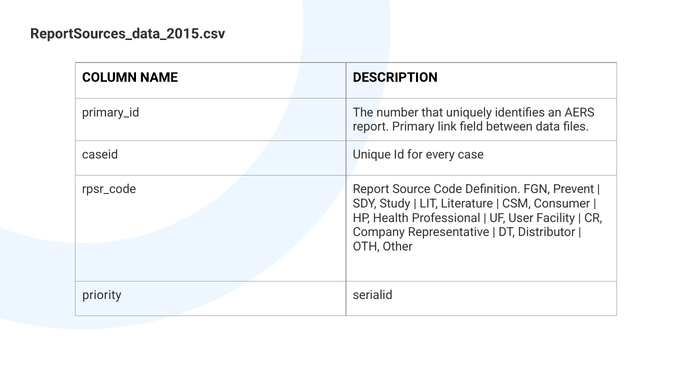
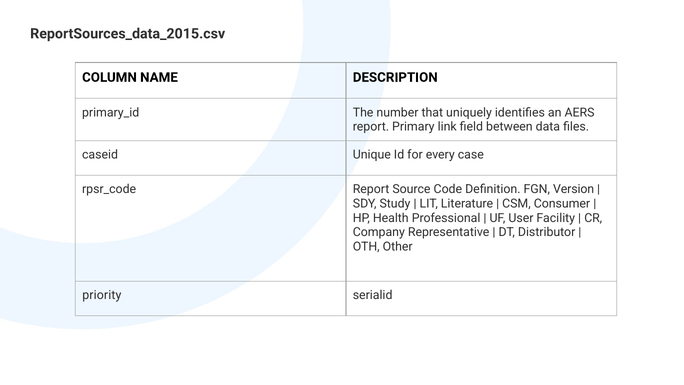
Prevent: Prevent -> Version (574, 189)
